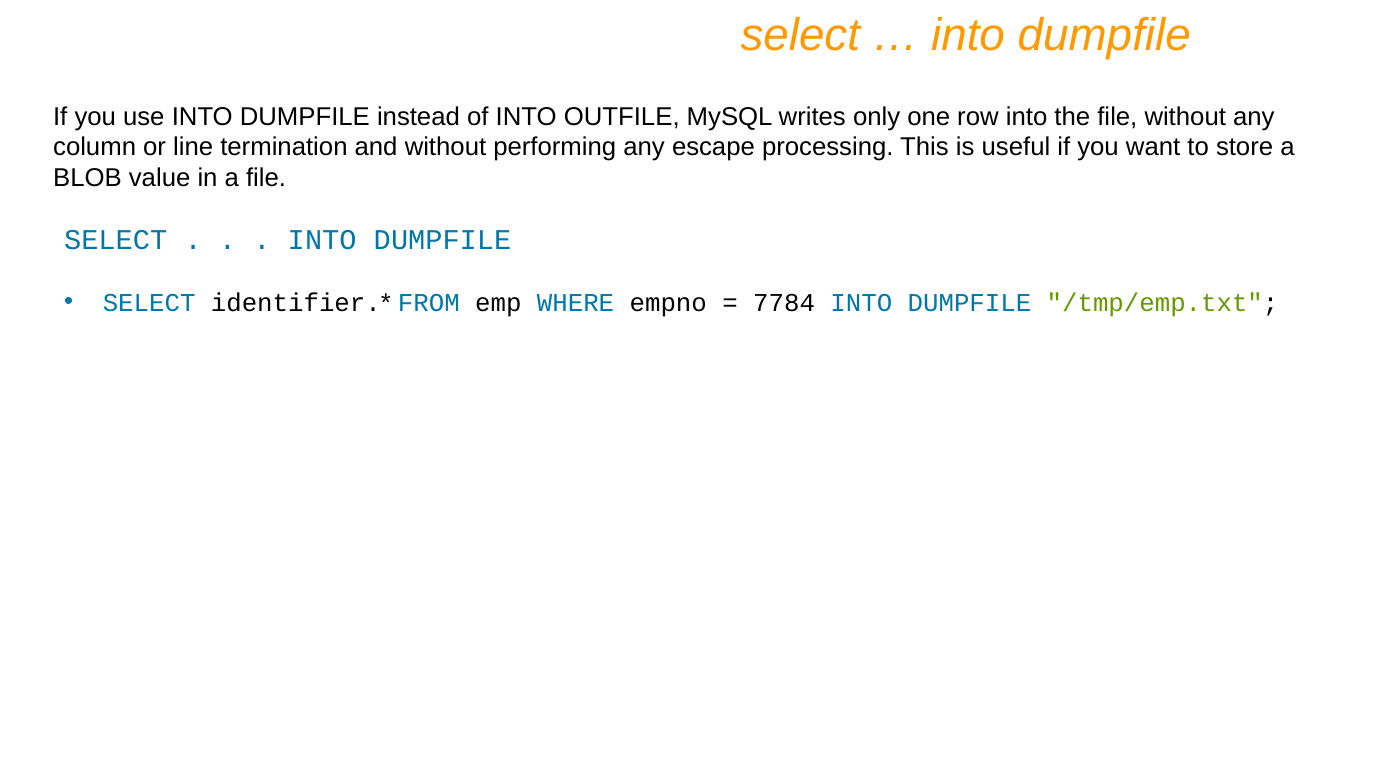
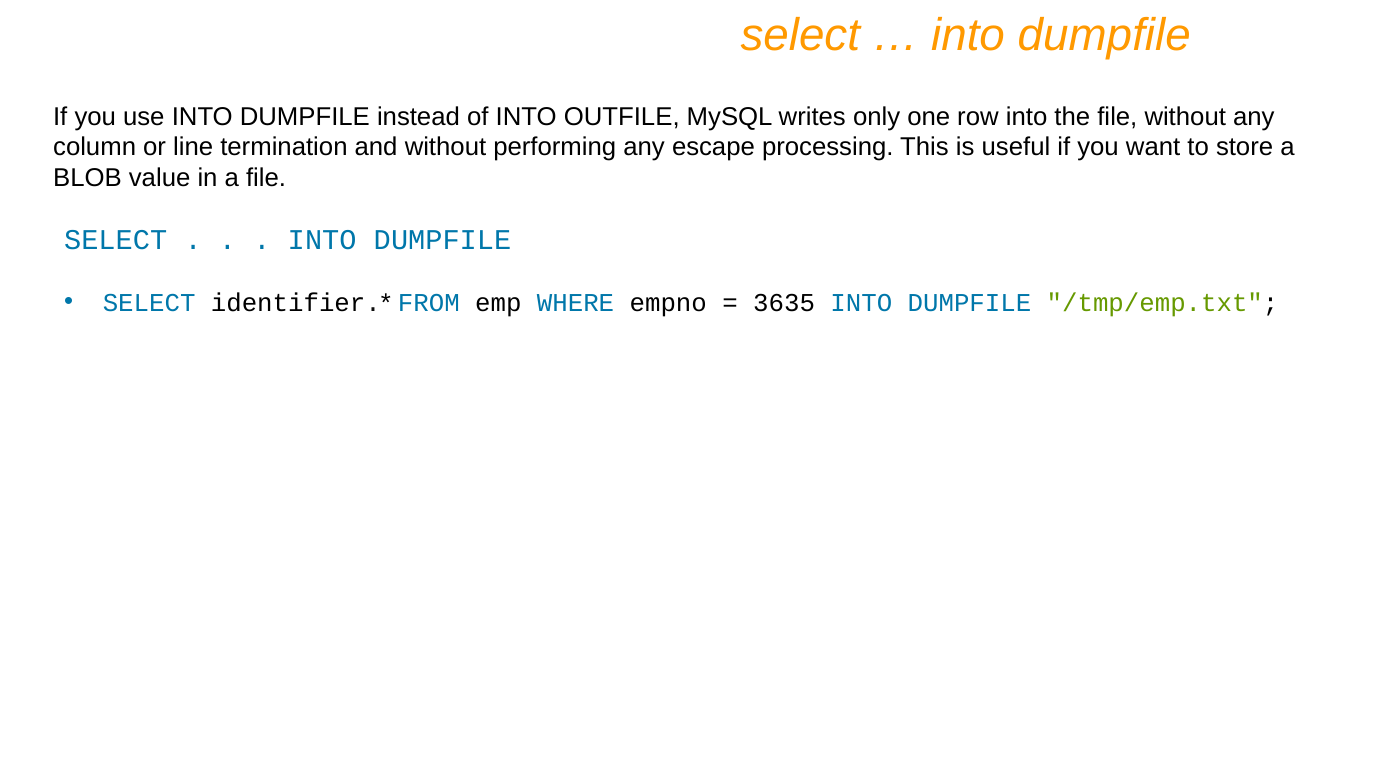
7784: 7784 -> 3635 (784, 303)
